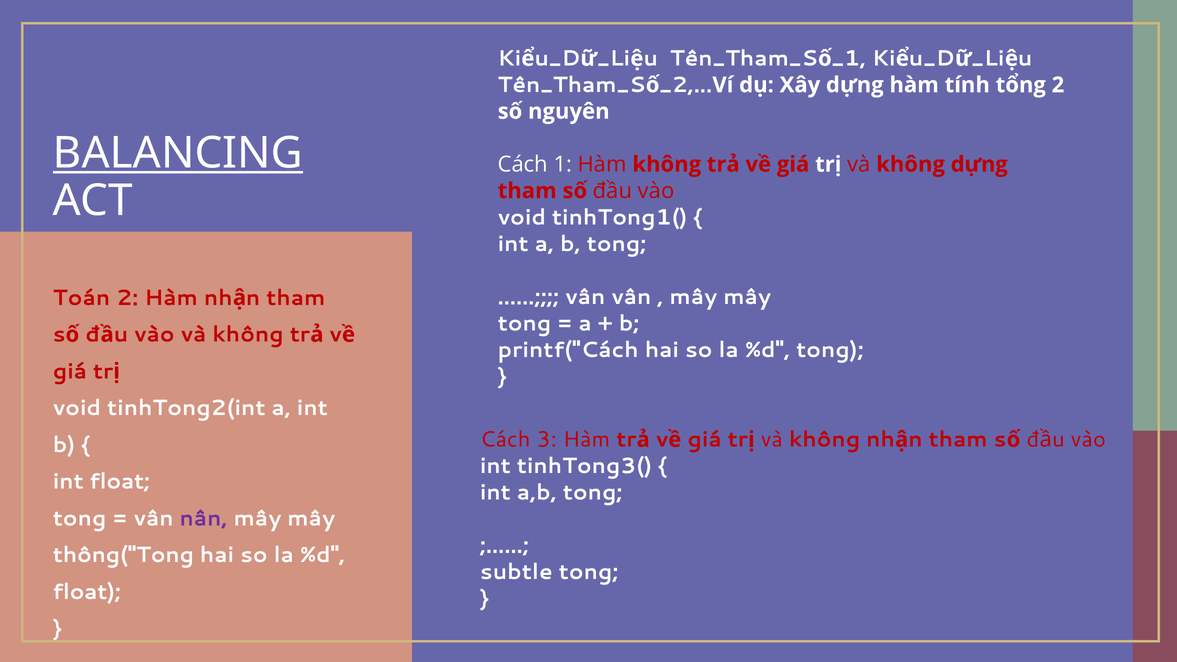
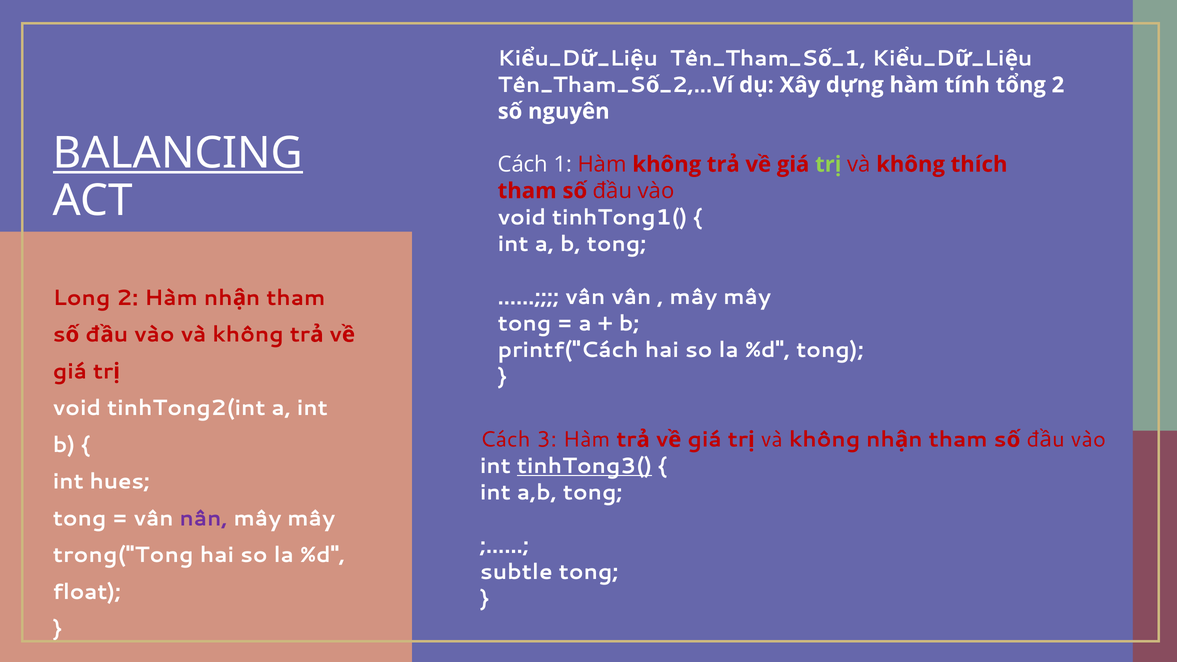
trị colour: white -> light green (828, 164)
không dựng: dựng -> thích (979, 164)
Toán: Toán -> Long (82, 298)
tinhTong3( underline: none -> present (584, 466)
int float: float -> hues (120, 482)
thông("Tong: thông("Tong -> trong("Tong (123, 555)
